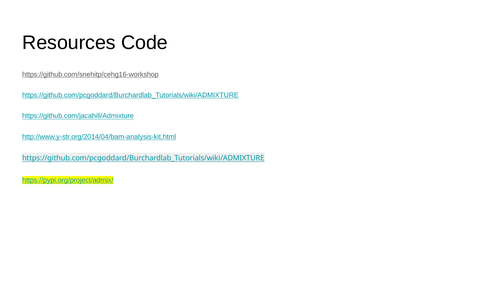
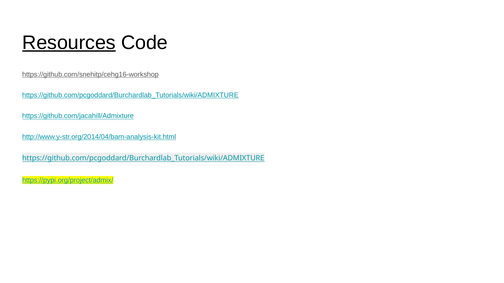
Resources underline: none -> present (69, 43)
